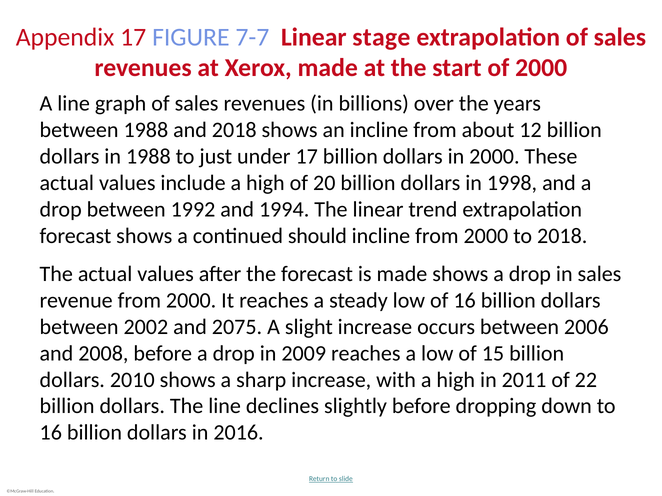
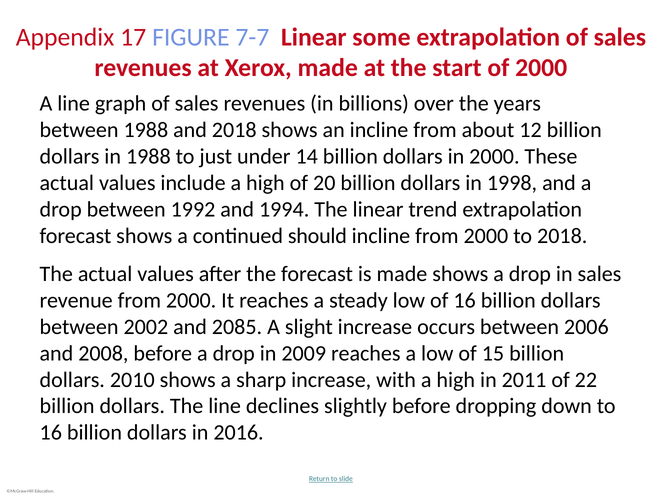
stage: stage -> some (381, 37)
under 17: 17 -> 14 (307, 157)
2075: 2075 -> 2085 (237, 327)
